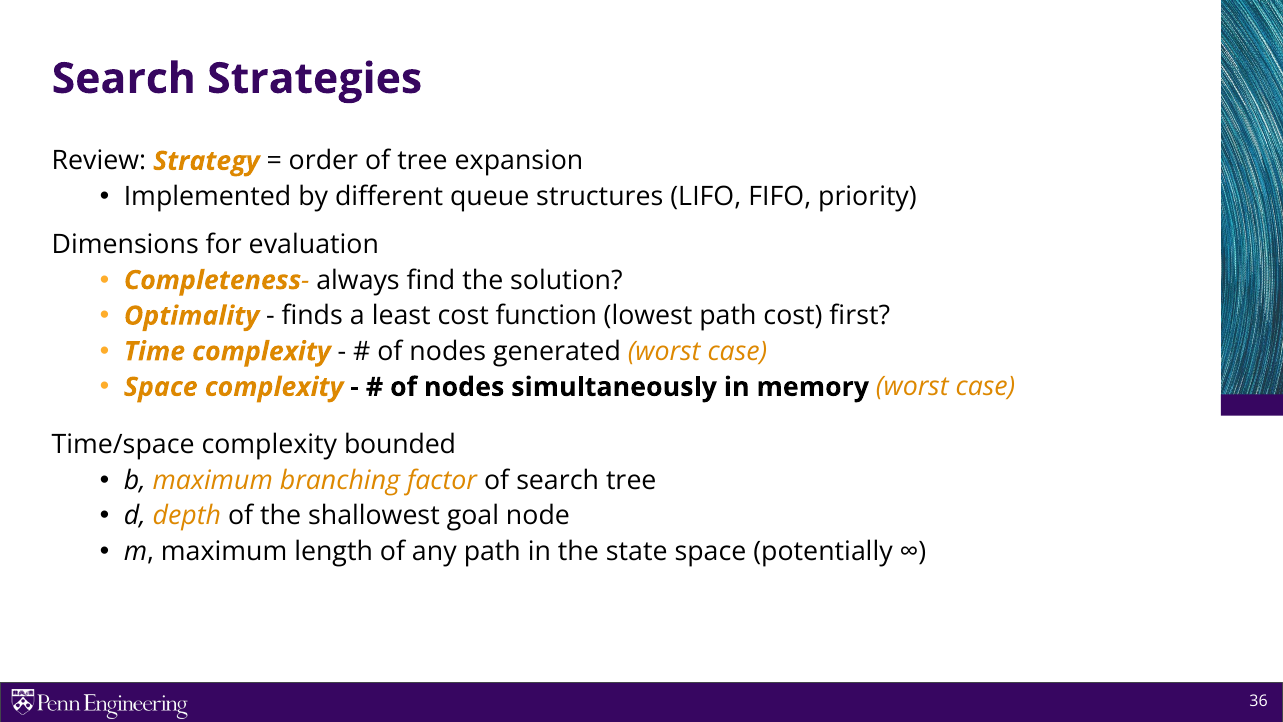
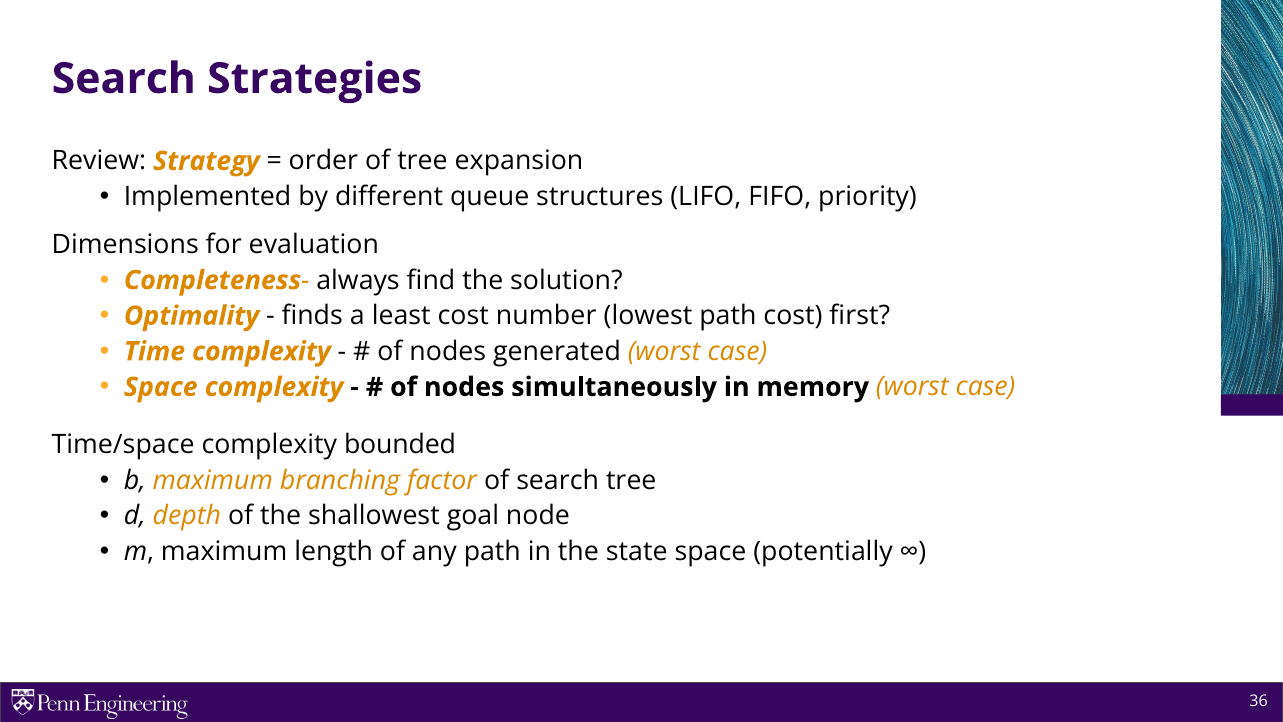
function: function -> number (546, 316)
